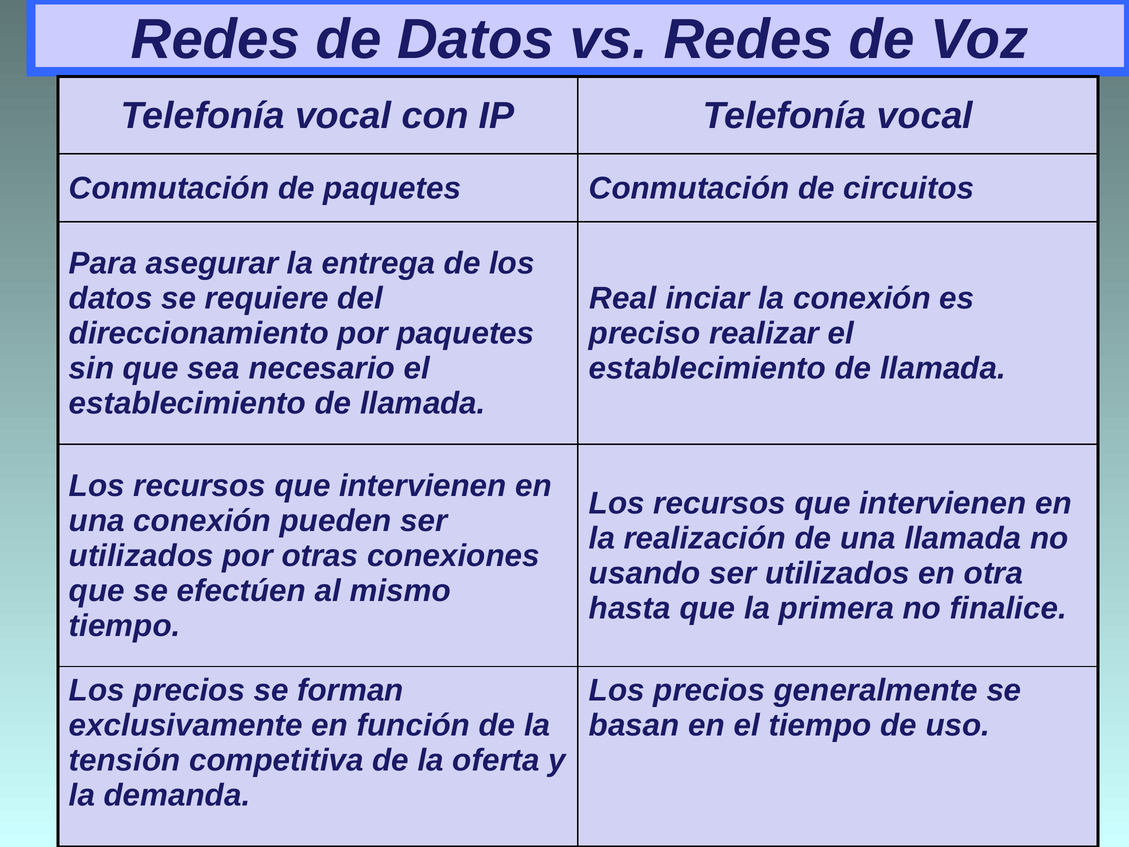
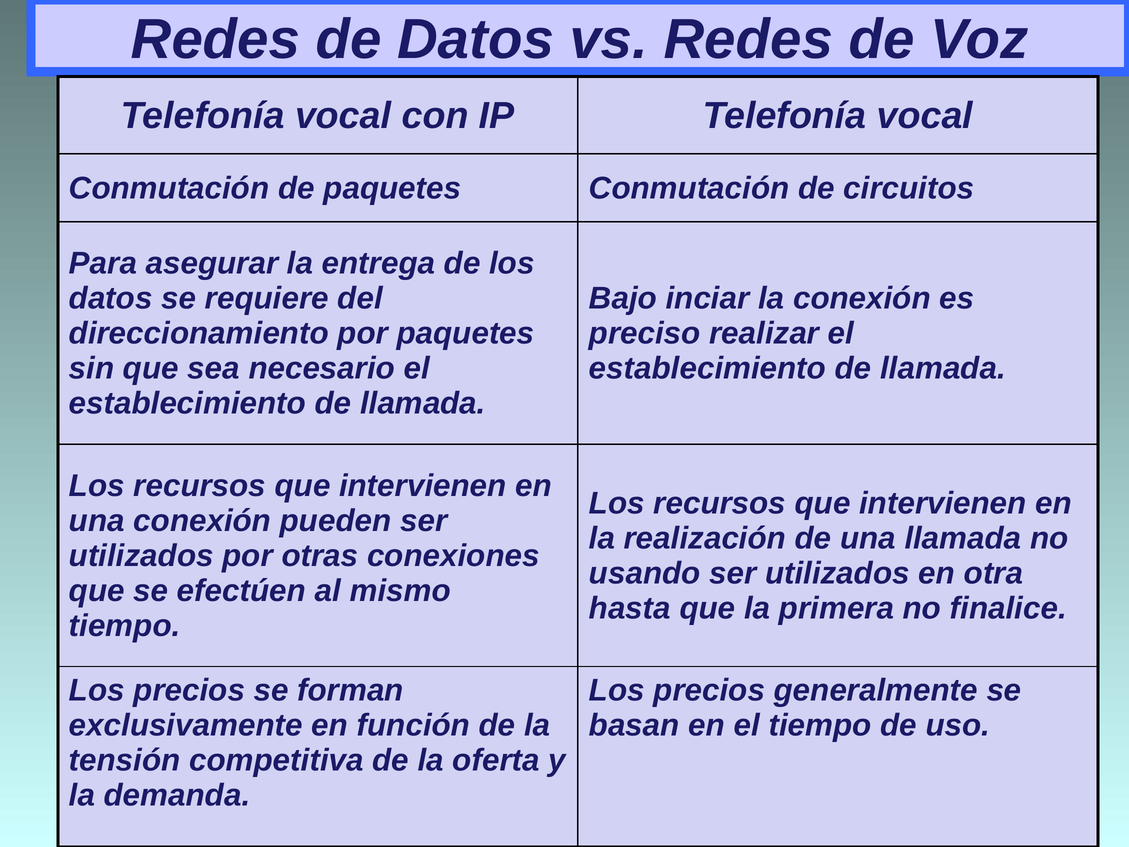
Real: Real -> Bajo (623, 299)
